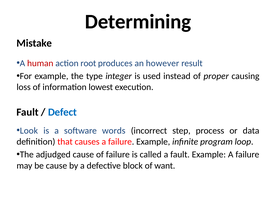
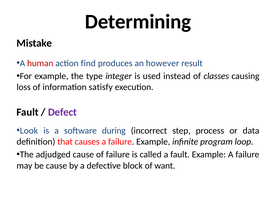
root: root -> find (88, 63)
proper: proper -> classes (216, 76)
lowest: lowest -> satisfy (101, 87)
Defect colour: blue -> purple (62, 112)
words: words -> during (114, 131)
